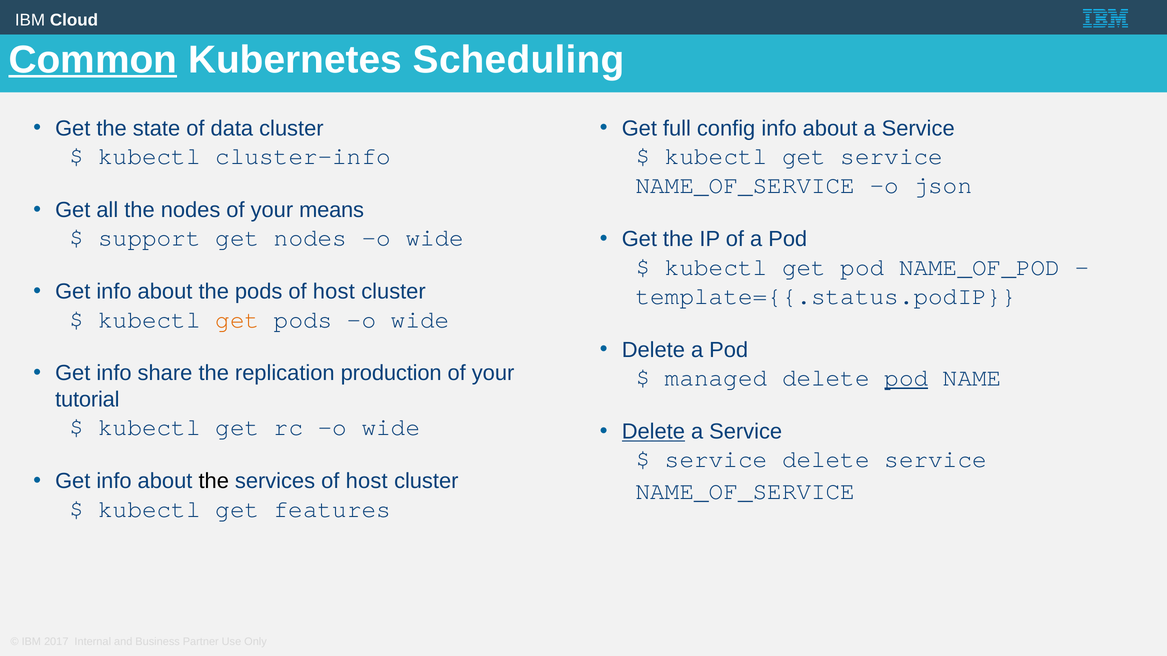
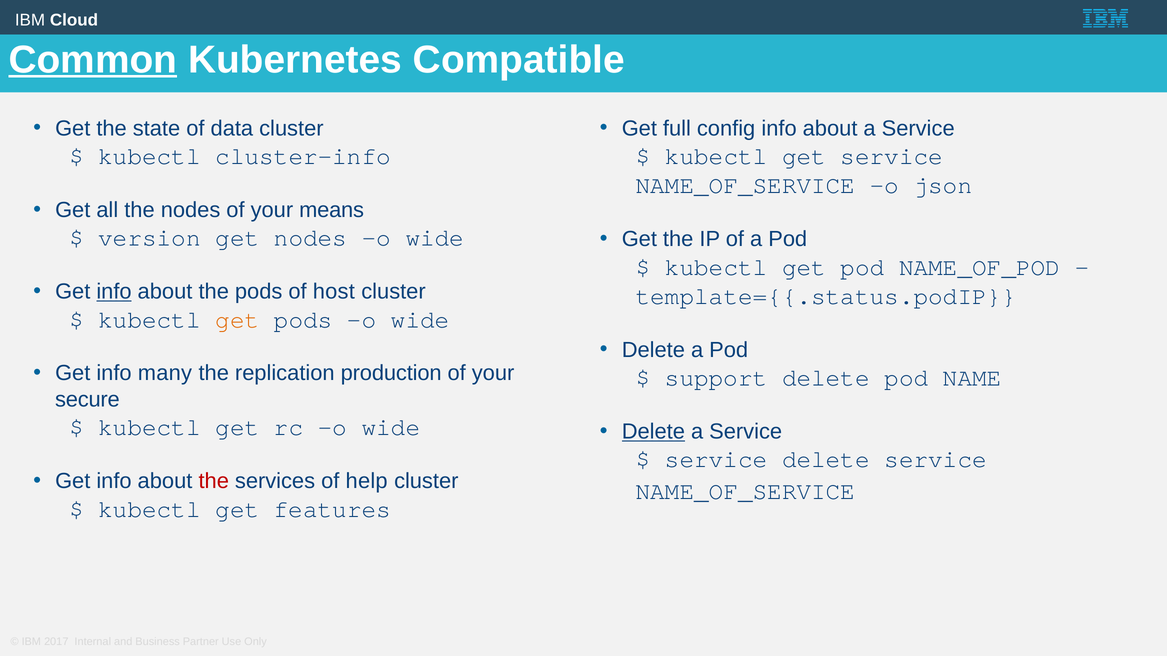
Scheduling: Scheduling -> Compatible (519, 60)
support: support -> version (150, 238)
info underline: none -> present (114, 292)
share: share -> many (165, 374)
managed: managed -> support (716, 378)
pod underline: present -> none (906, 378)
tutorial: tutorial -> secure (87, 400)
the colour: black -> red (214, 482)
services of host: host -> help (367, 482)
